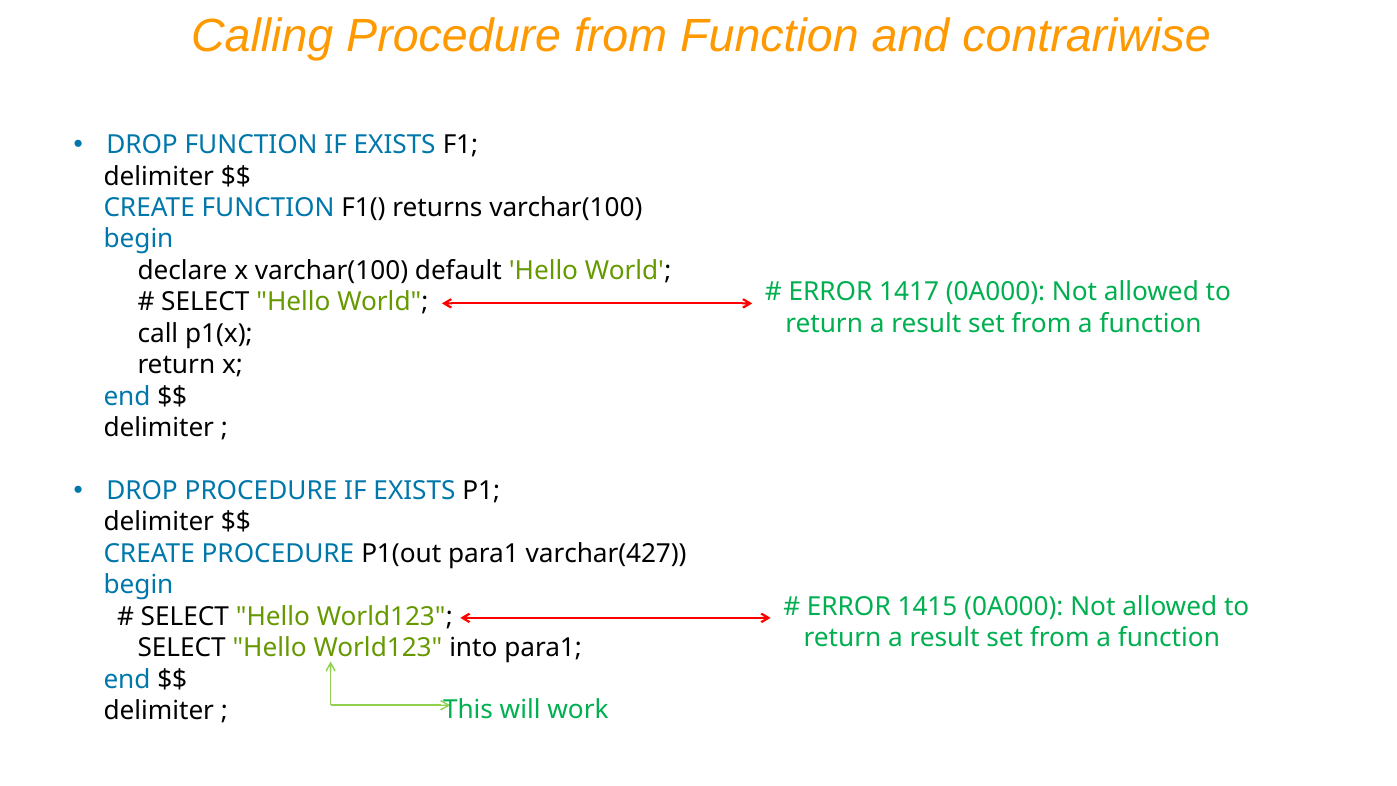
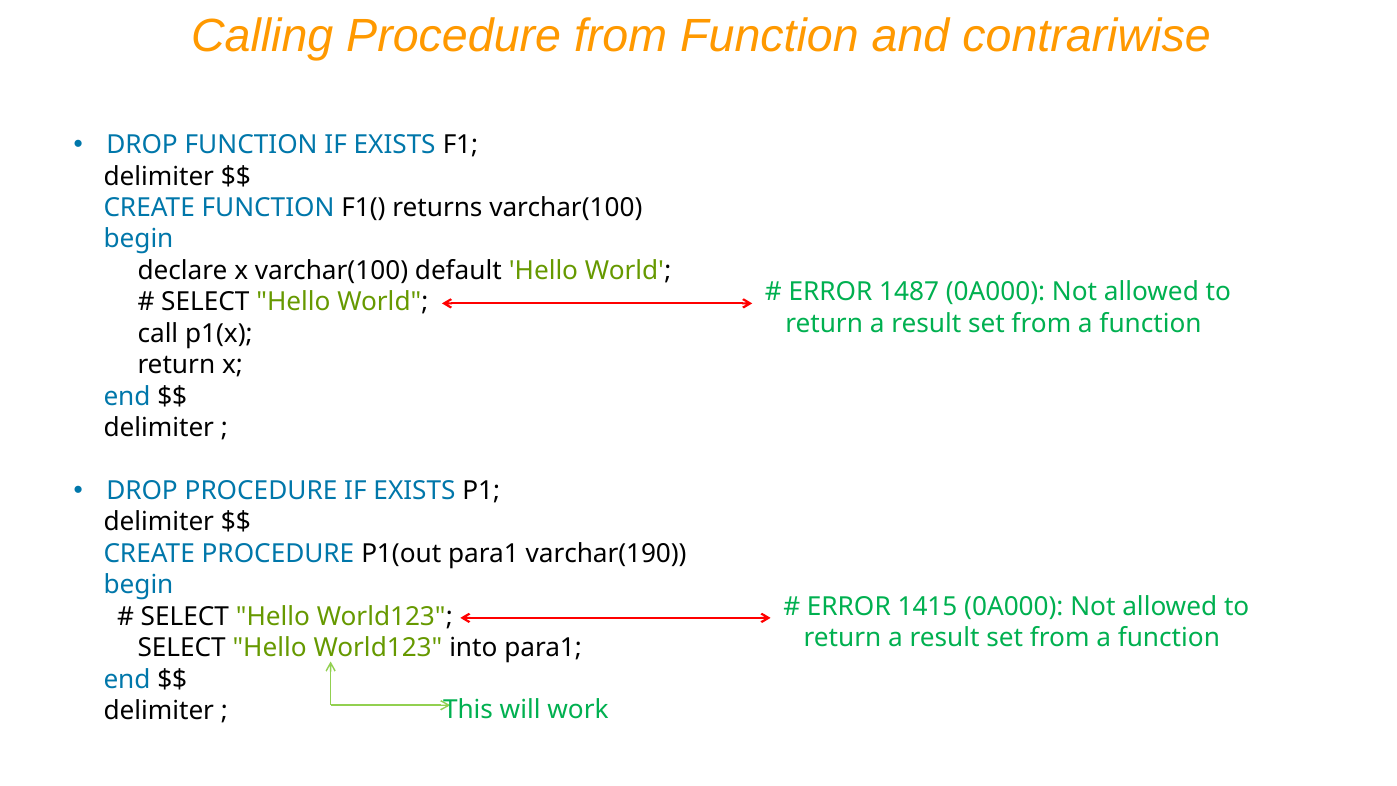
1417: 1417 -> 1487 (909, 292)
varchar(427: varchar(427 -> varchar(190 (606, 554)
